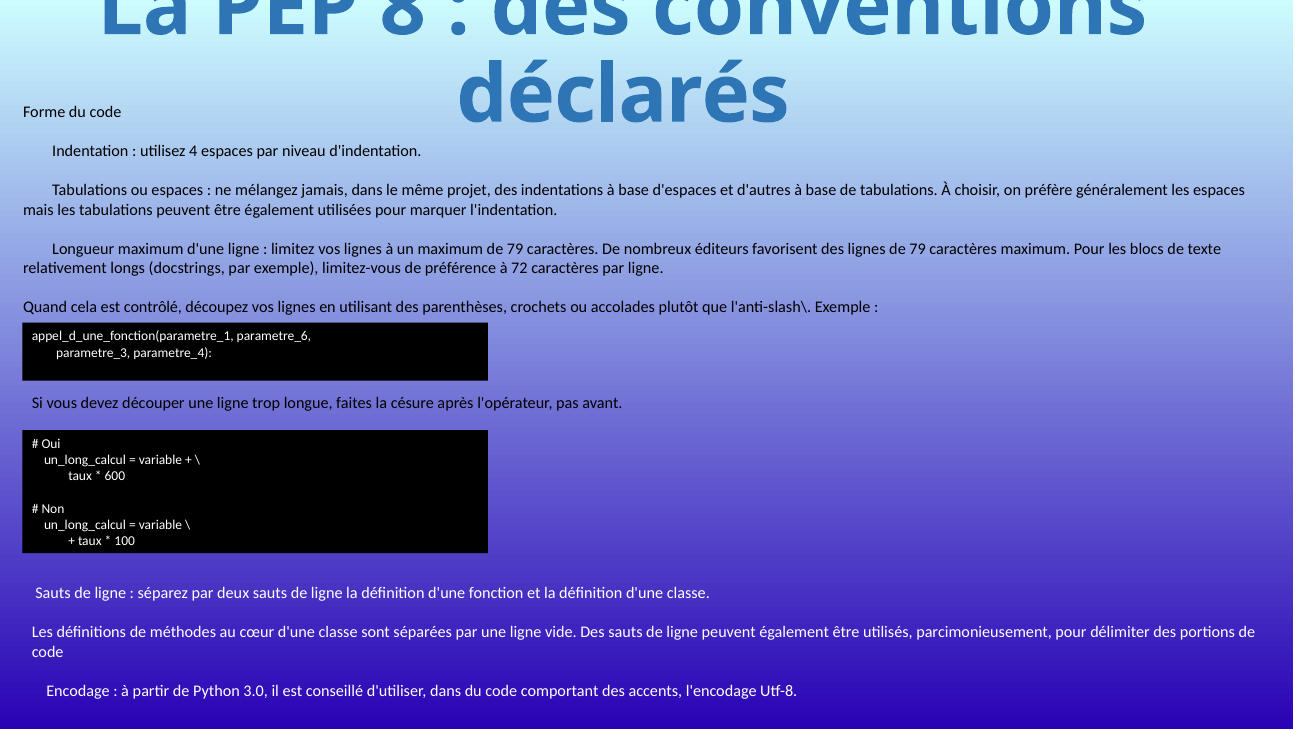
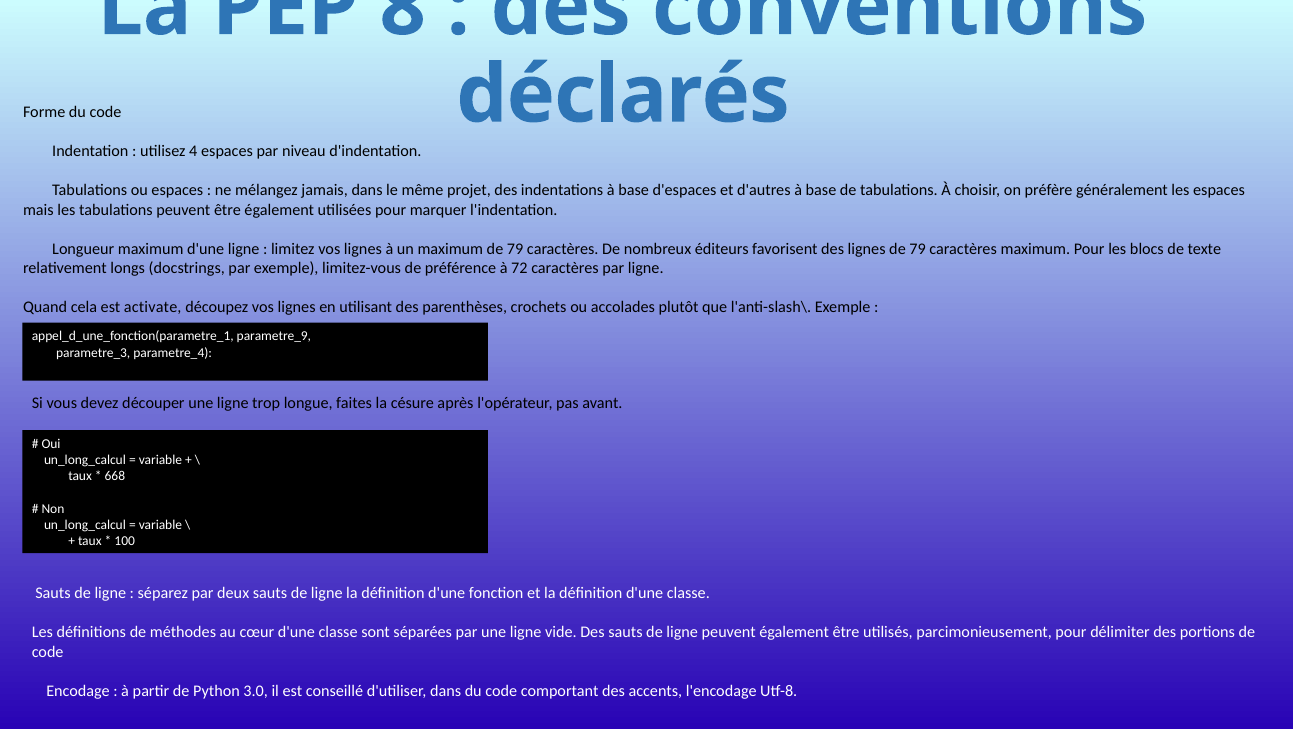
contrôlé: contrôlé -> activate (153, 307)
parametre_6: parametre_6 -> parametre_9 (274, 336)
600: 600 -> 668 (115, 476)
